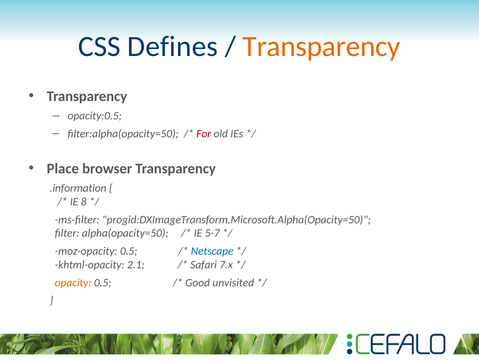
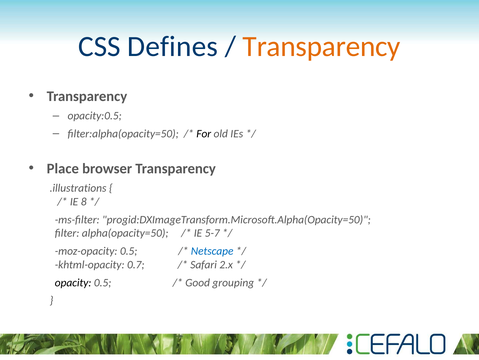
For colour: red -> black (204, 133)
.information: .information -> .illustrations (78, 188)
2.1: 2.1 -> 0.7 (136, 264)
7.x: 7.x -> 2.x (226, 264)
opacity colour: orange -> black (73, 282)
unvisited: unvisited -> grouping (233, 282)
